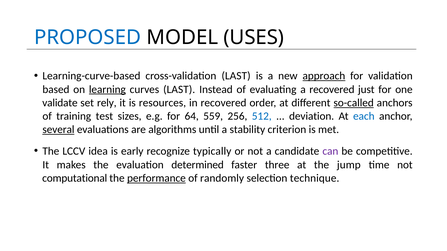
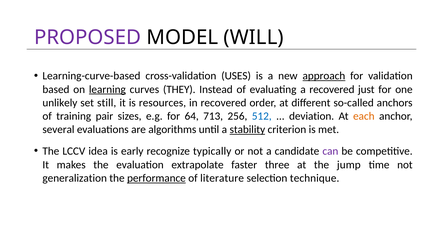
PROPOSED colour: blue -> purple (88, 38)
USES: USES -> WILL (254, 38)
cross-validation LAST: LAST -> USES (236, 76)
curves LAST: LAST -> THEY (179, 90)
validate: validate -> unlikely (60, 103)
rely: rely -> still (107, 103)
so-called underline: present -> none (354, 103)
test: test -> pair (104, 116)
559: 559 -> 713 (213, 116)
each colour: blue -> orange (364, 116)
several underline: present -> none (58, 130)
stability underline: none -> present (247, 130)
determined: determined -> extrapolate (198, 165)
computational: computational -> generalization (75, 178)
randomly: randomly -> literature (222, 178)
